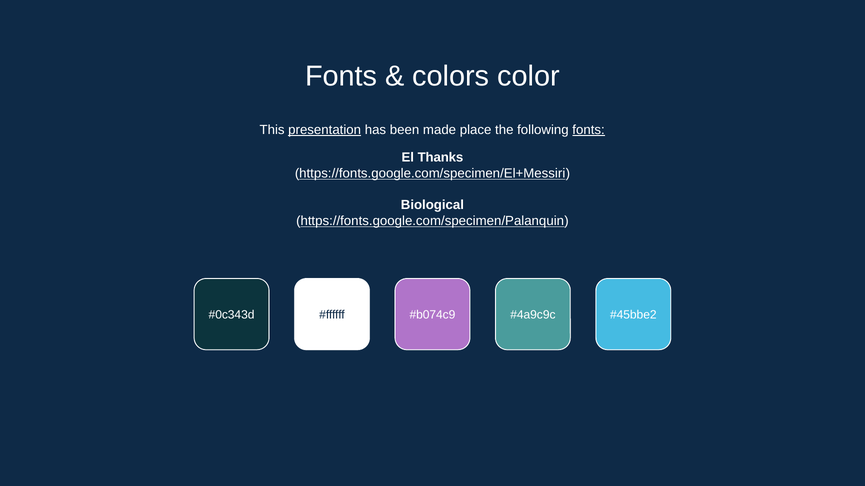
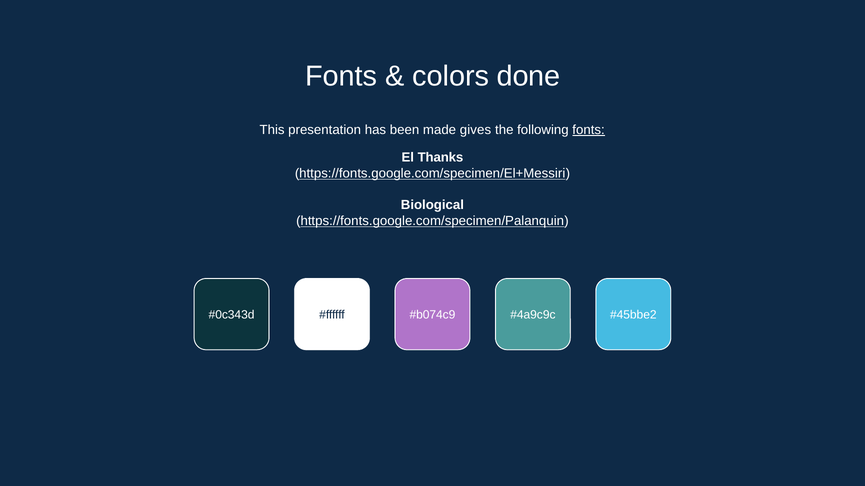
color: color -> done (529, 76)
presentation underline: present -> none (325, 130)
place: place -> gives (476, 130)
